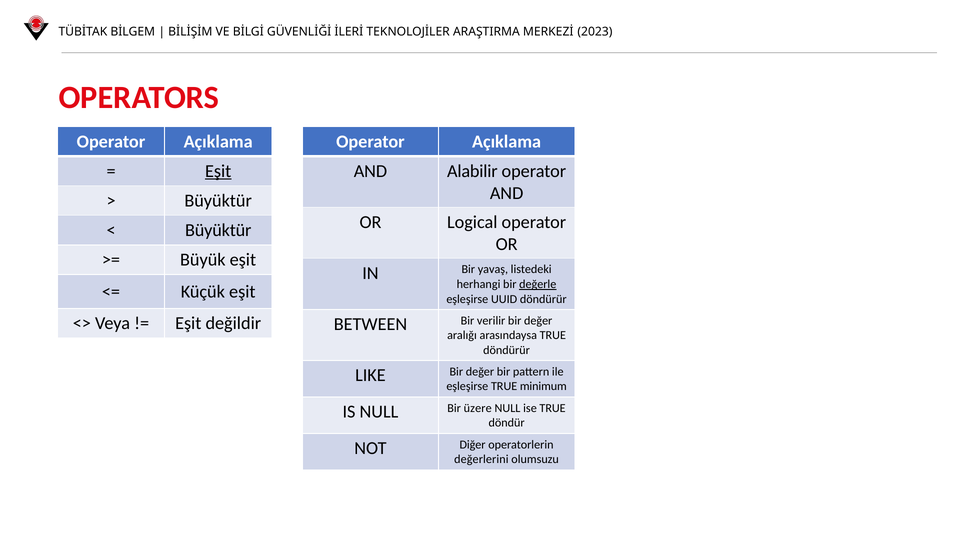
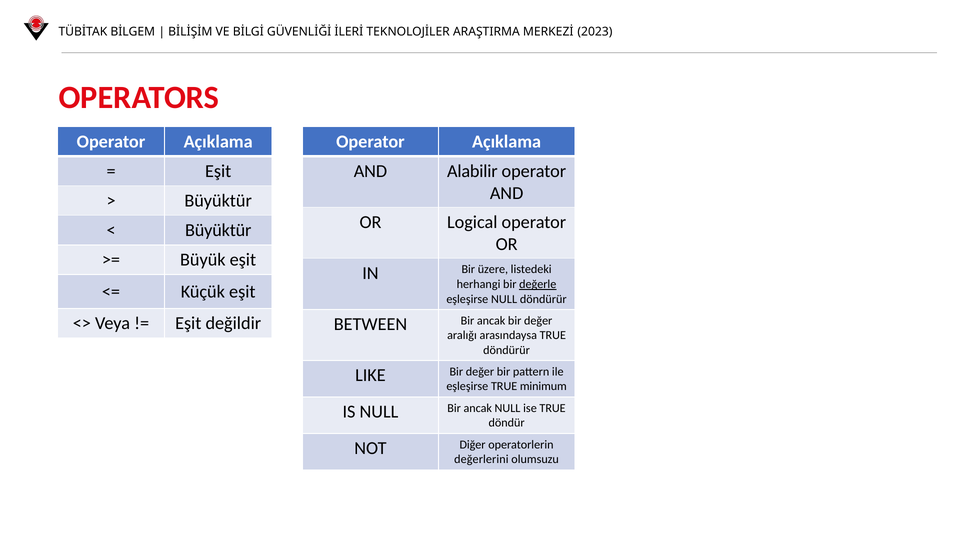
Eşit underline: present -> none (218, 171)
yavaş: yavaş -> üzere (493, 269)
eşleşirse UUID: UUID -> NULL (504, 299)
BETWEEN Bir verilir: verilir -> ancak (491, 320)
NULL Bir üzere: üzere -> ancak (478, 408)
